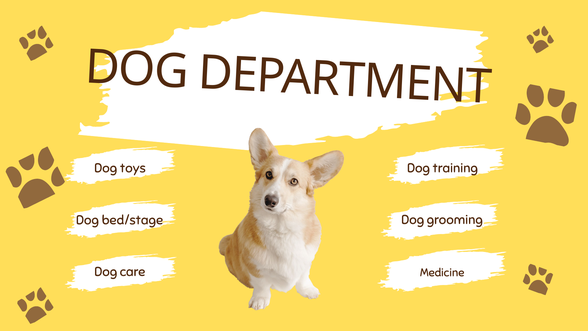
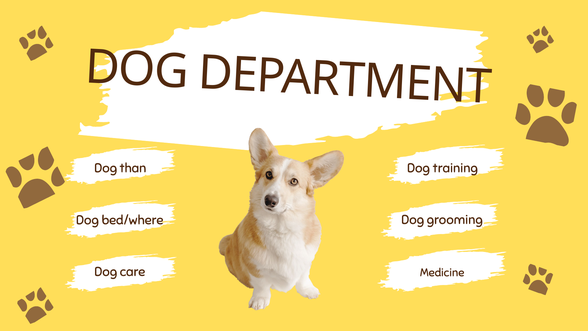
toys: toys -> than (133, 168)
bed/stage: bed/stage -> bed/where (133, 220)
